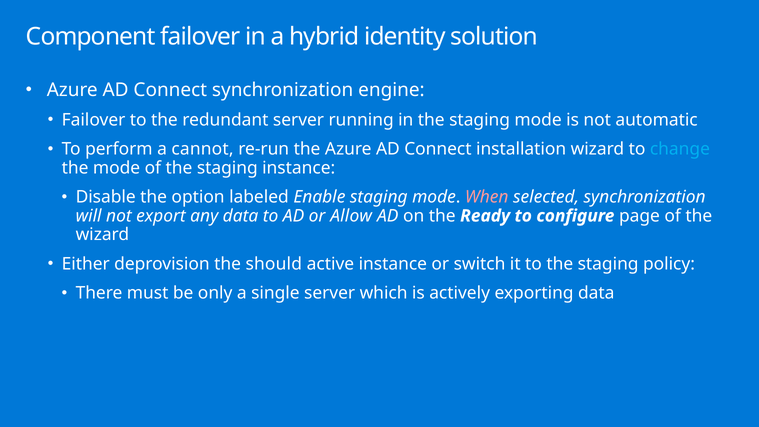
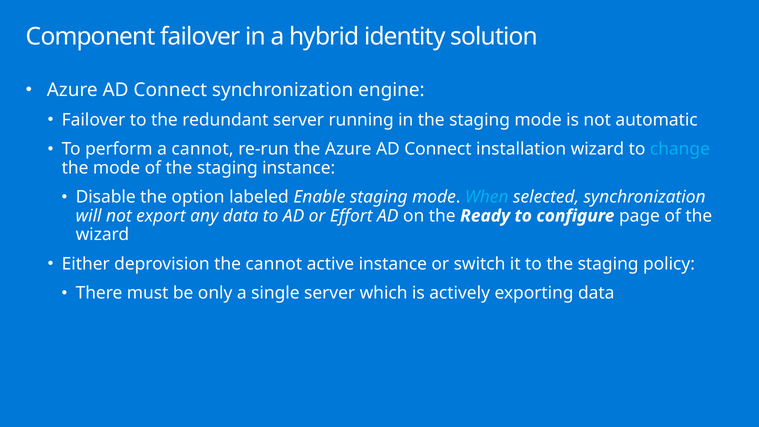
When colour: pink -> light blue (487, 197)
Allow: Allow -> Effort (351, 216)
the should: should -> cannot (274, 264)
